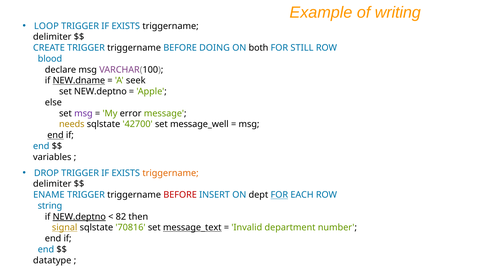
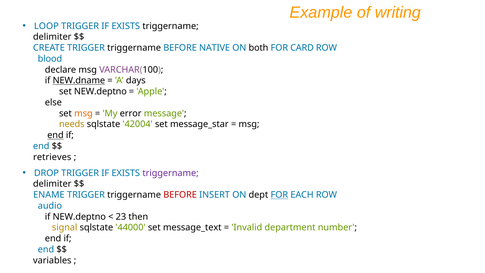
DOING: DOING -> NATIVE (215, 48)
STILL: STILL -> CARD (302, 48)
seek: seek -> days (136, 81)
msg colour: purple -> orange (83, 113)
42700: 42700 -> 42004 (138, 124)
message_well: message_well -> message_star (199, 124)
variables: variables -> retrieves (52, 157)
triggername colour: orange -> purple (171, 173)
string: string -> audio (50, 206)
NEW.deptno underline: present -> none (79, 217)
82: 82 -> 23 (121, 217)
signal underline: present -> none (65, 227)
70816: 70816 -> 44000 (130, 227)
message_text underline: present -> none (192, 227)
datatype: datatype -> variables (52, 260)
